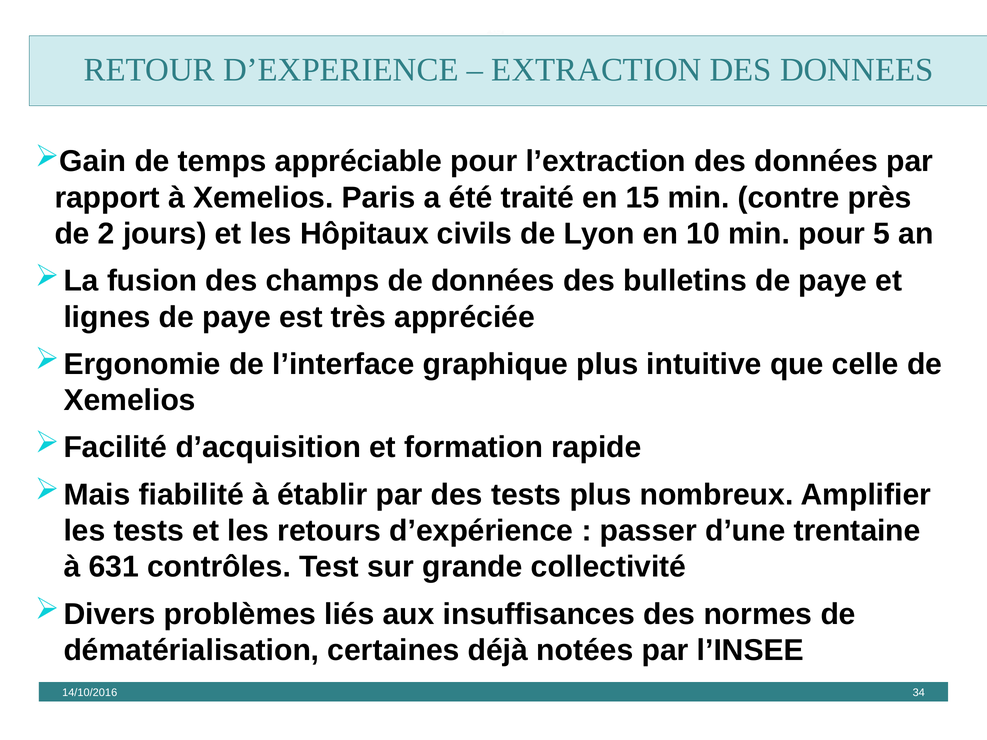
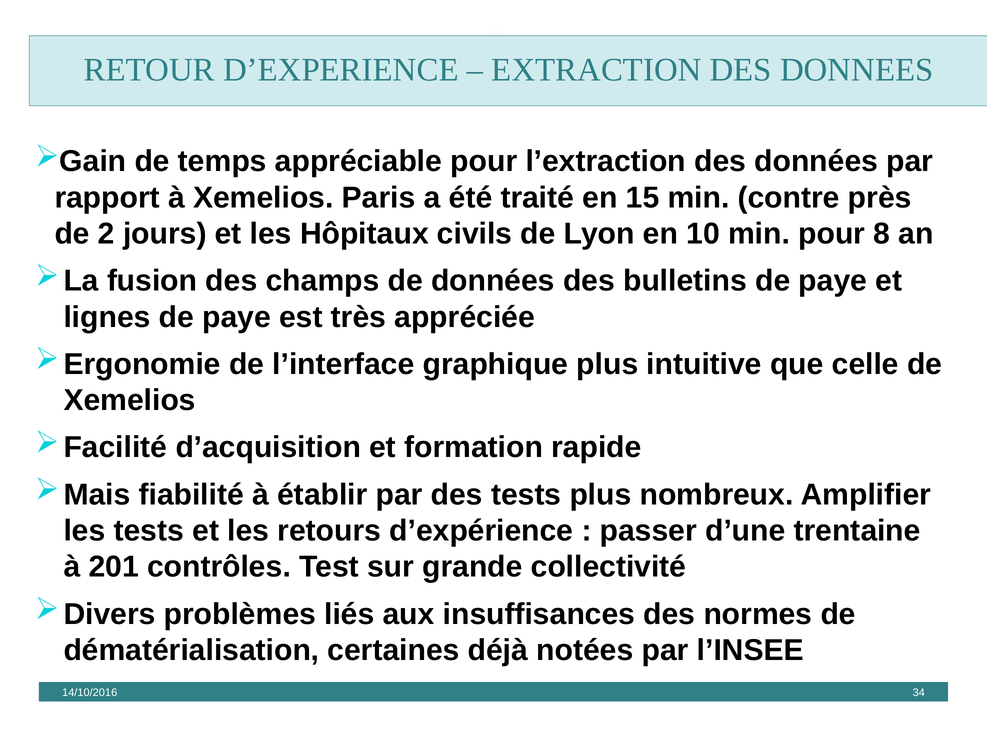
5: 5 -> 8 (882, 234)
631: 631 -> 201 (114, 567)
